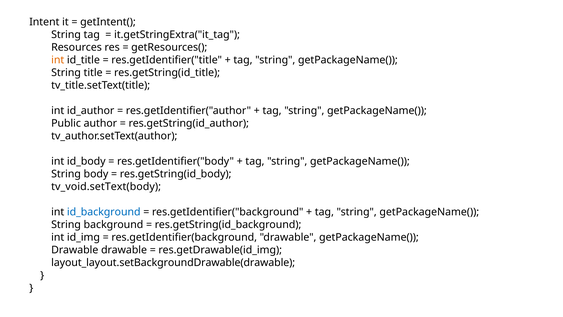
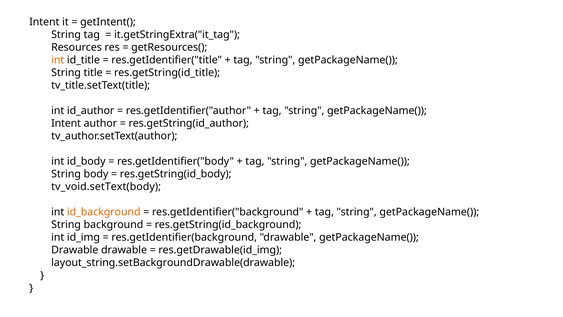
Public: Public -> Intent (66, 123)
id_background colour: blue -> orange (104, 212)
layout_layout.setBackgroundDrawable(drawable: layout_layout.setBackgroundDrawable(drawable -> layout_string.setBackgroundDrawable(drawable (173, 263)
